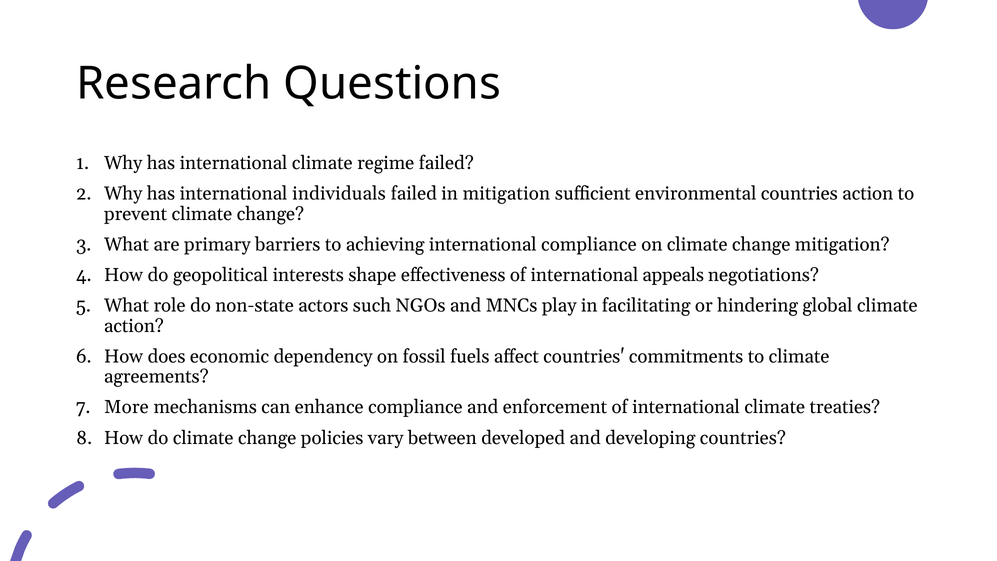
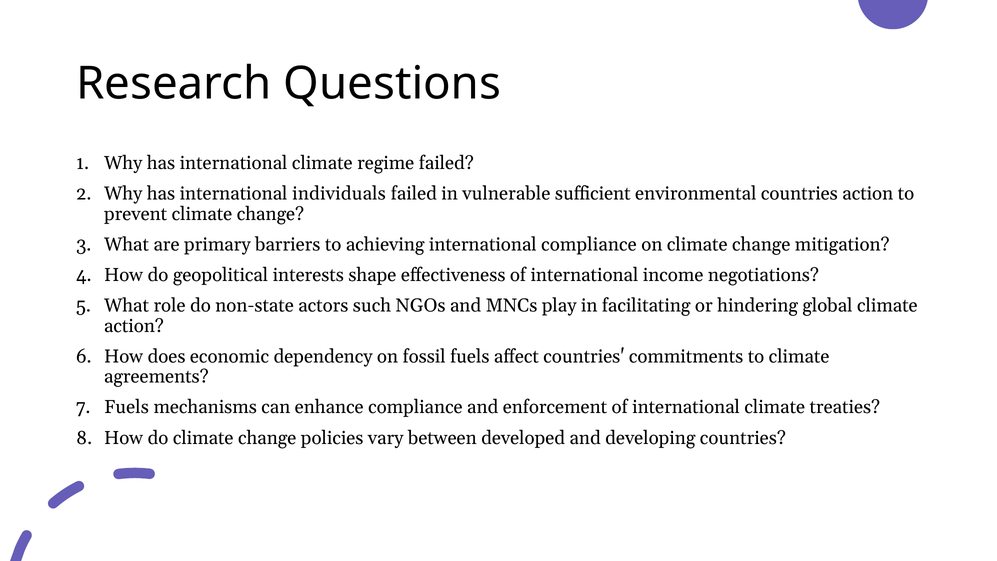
in mitigation: mitigation -> vulnerable (506, 194)
appeals: appeals -> income (673, 275)
More: More -> Fuels (126, 407)
